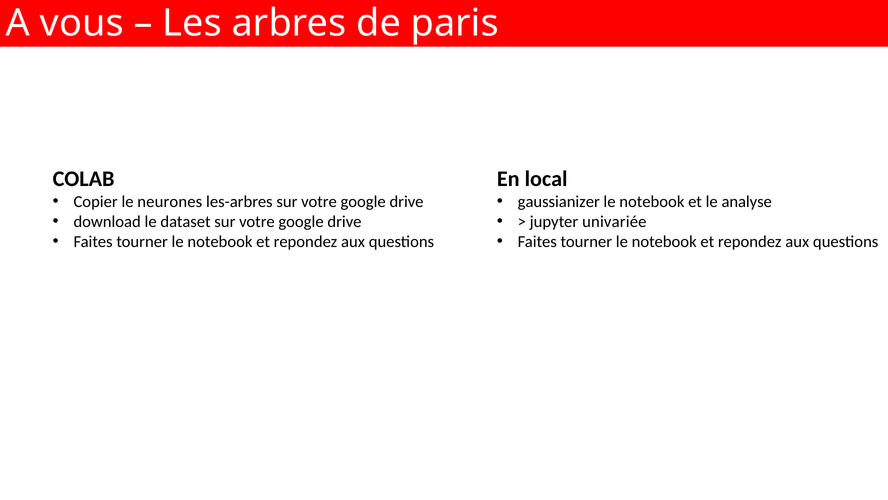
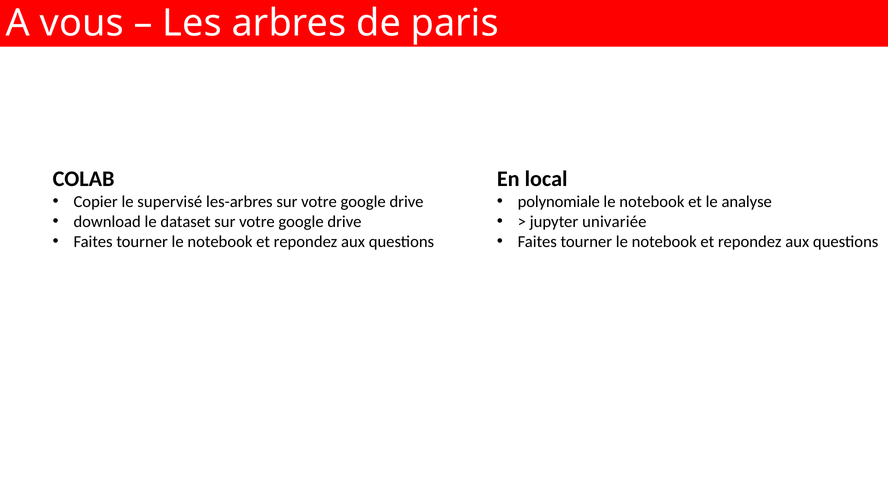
neurones: neurones -> supervisé (170, 202)
gaussianizer: gaussianizer -> polynomiale (559, 202)
